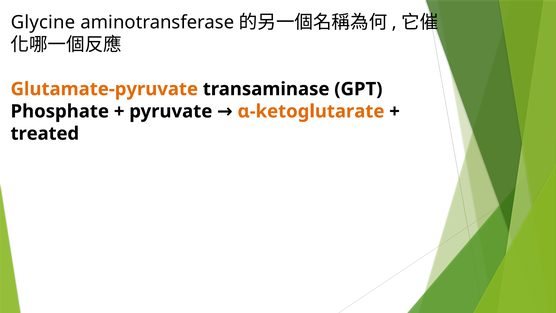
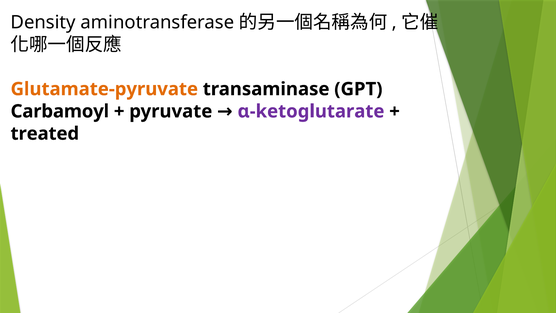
Glycine: Glycine -> Density (43, 22)
Phosphate: Phosphate -> Carbamoyl (60, 111)
α-ketoglutarate colour: orange -> purple (311, 111)
